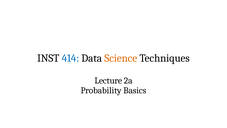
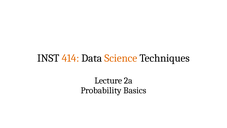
414 colour: blue -> orange (70, 58)
